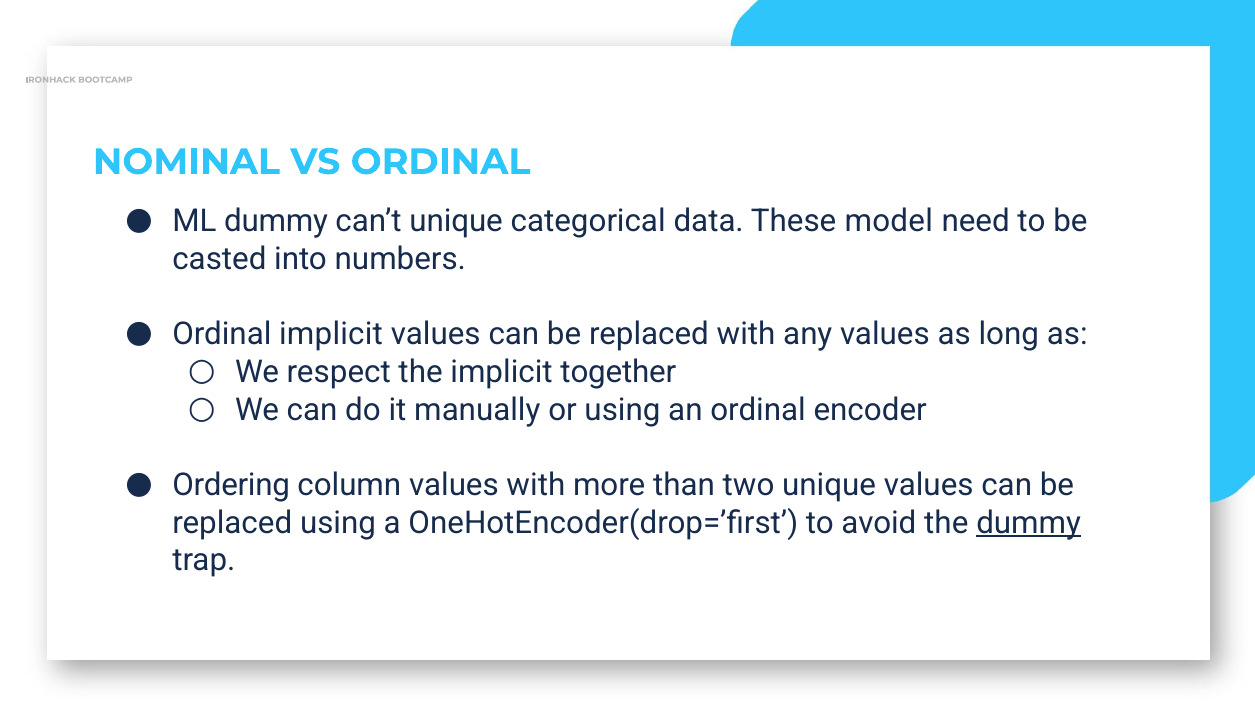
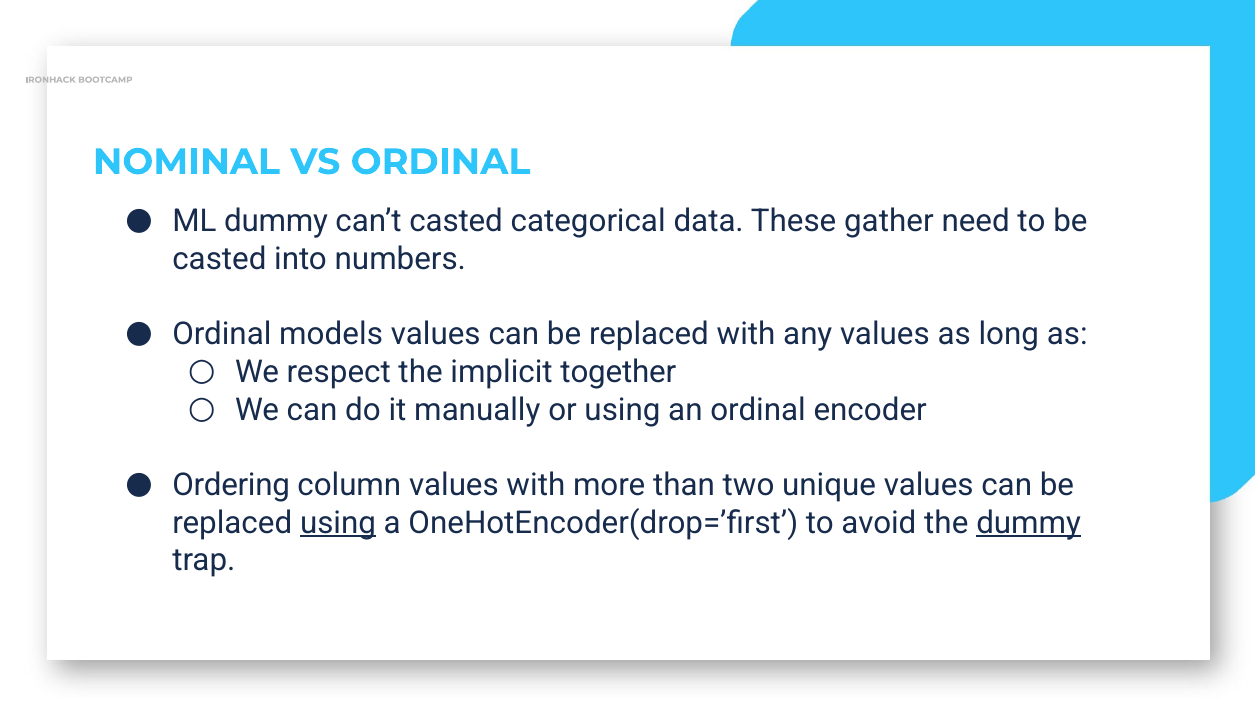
can’t unique: unique -> casted (456, 221)
model: model -> gather (889, 221)
Ordinal implicit: implicit -> models (331, 334)
using underline: none -> present (338, 523)
